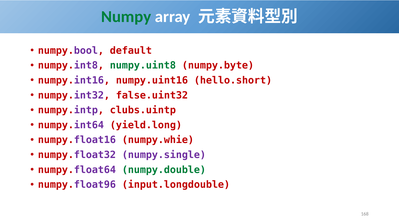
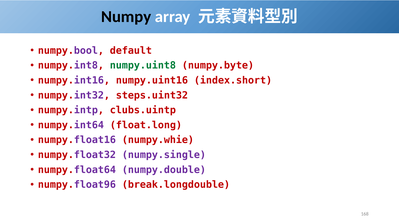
Numpy colour: green -> black (126, 17)
hello.short: hello.short -> index.short (233, 80)
false.uint32: false.uint32 -> steps.uint32 (152, 95)
yield.long: yield.long -> float.long (146, 125)
numpy.double colour: green -> purple (164, 170)
input.longdouble: input.longdouble -> break.longdouble (176, 185)
